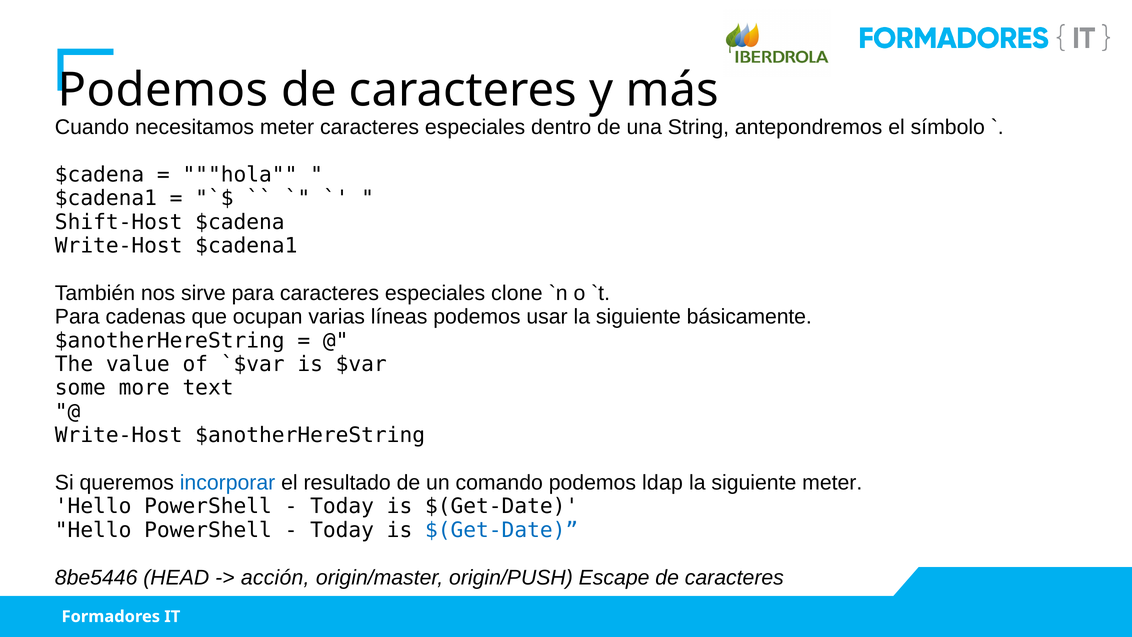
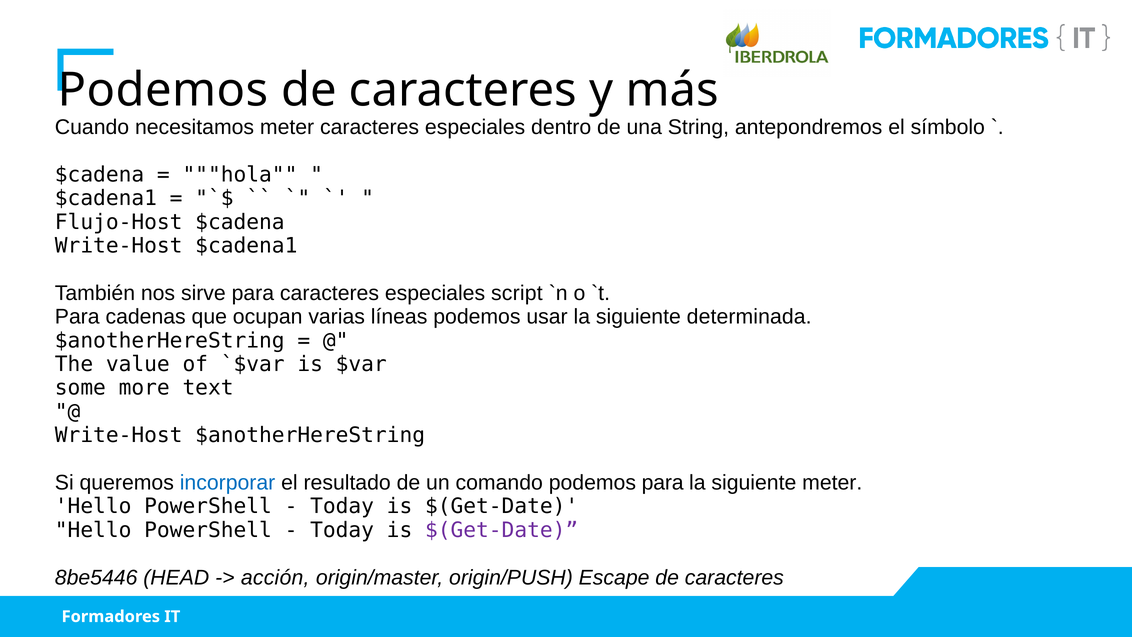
Shift-Host: Shift-Host -> Flujo-Host (119, 222)
clone: clone -> script (517, 293)
básicamente: básicamente -> determinada (749, 317)
podemos ldap: ldap -> para (663, 483)
$(Get-Date colour: blue -> purple (502, 530)
